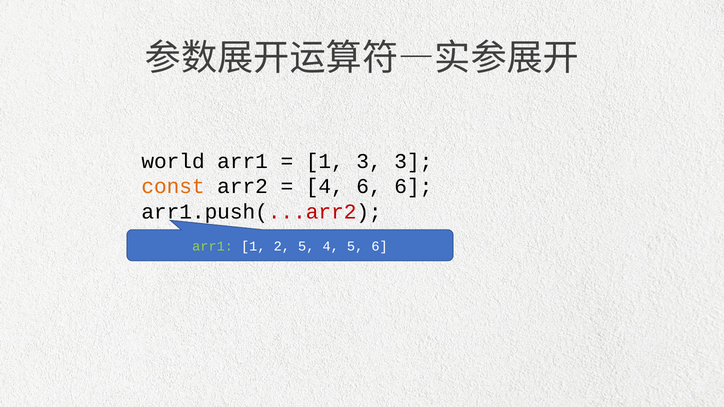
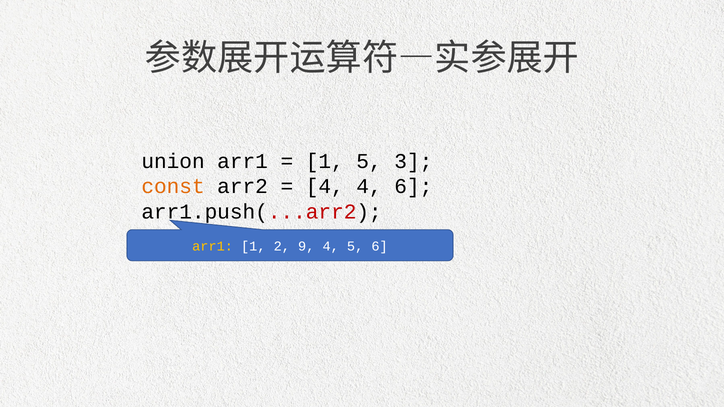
world: world -> union (173, 161)
1 3: 3 -> 5 (369, 161)
4 6: 6 -> 4 (369, 187)
arr1 colour: light green -> yellow (213, 246)
2 5: 5 -> 9 (306, 246)
